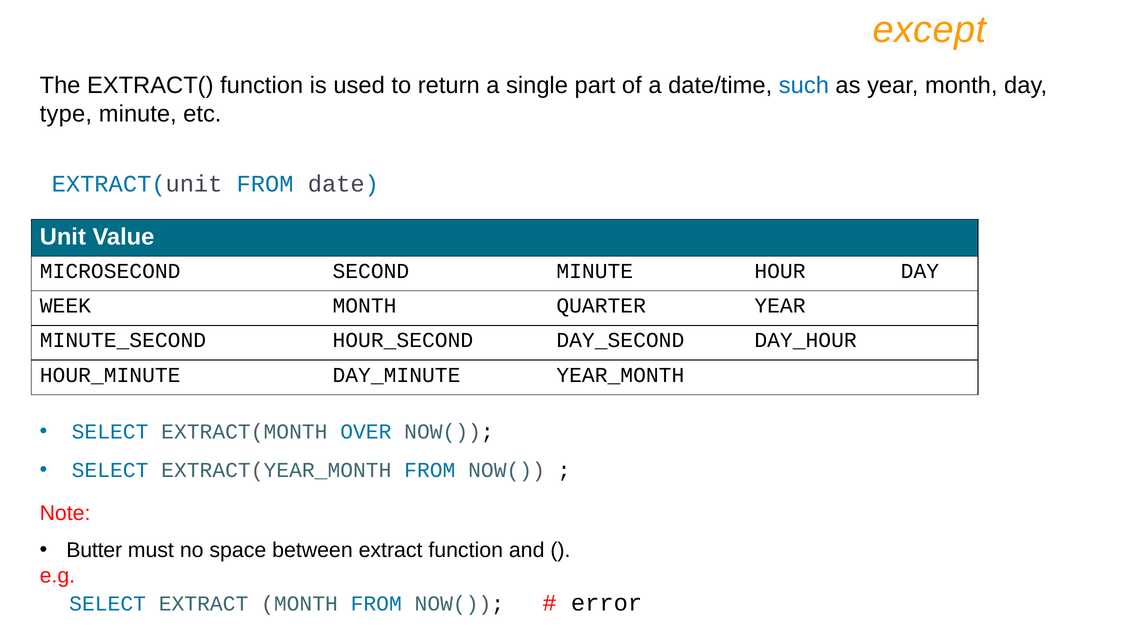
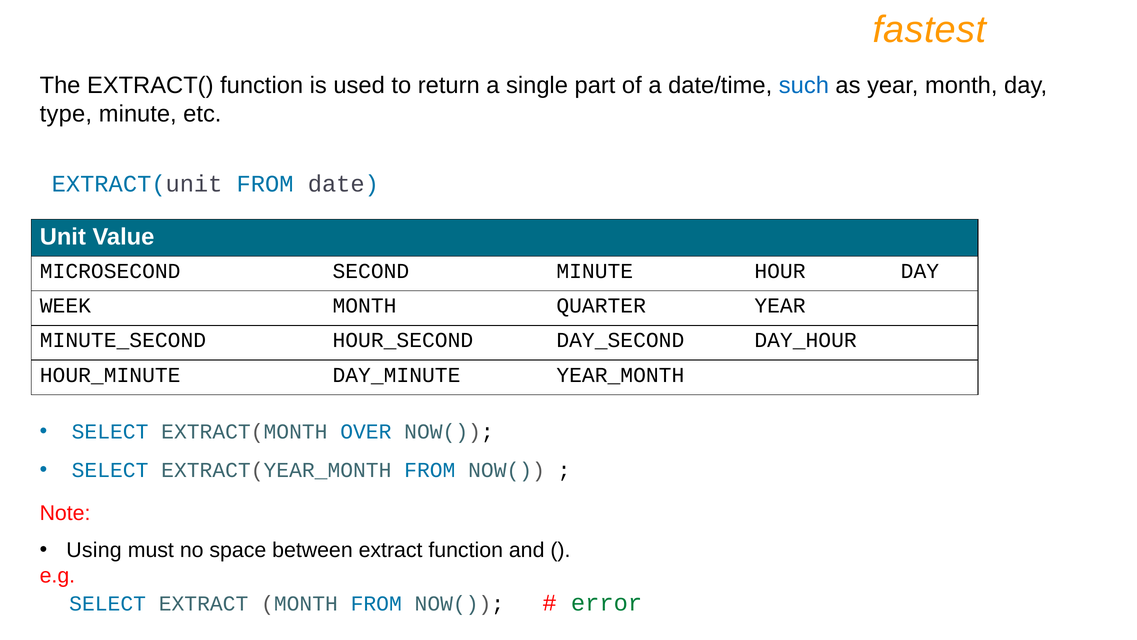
except: except -> fastest (929, 30)
Butter: Butter -> Using (94, 550)
error colour: black -> green (607, 603)
